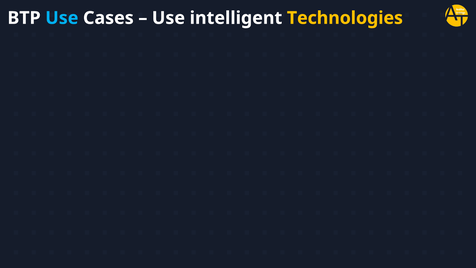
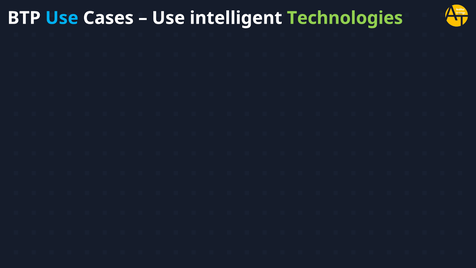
Technologies colour: yellow -> light green (345, 18)
